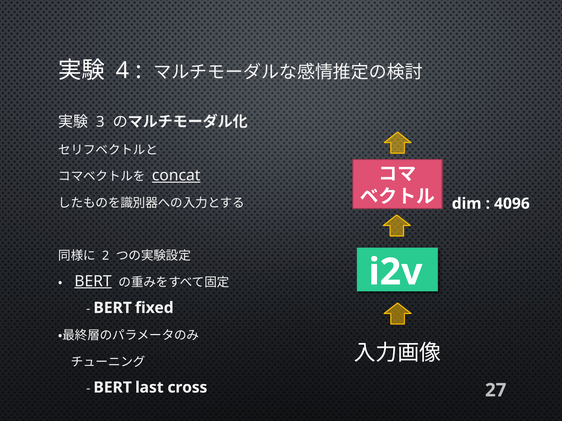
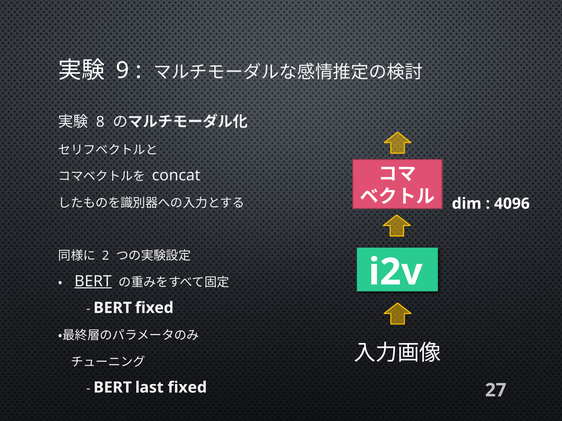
4: 4 -> 9 (123, 71)
3: 3 -> 8 (100, 122)
concat underline: present -> none (176, 176)
last cross: cross -> fixed (187, 388)
